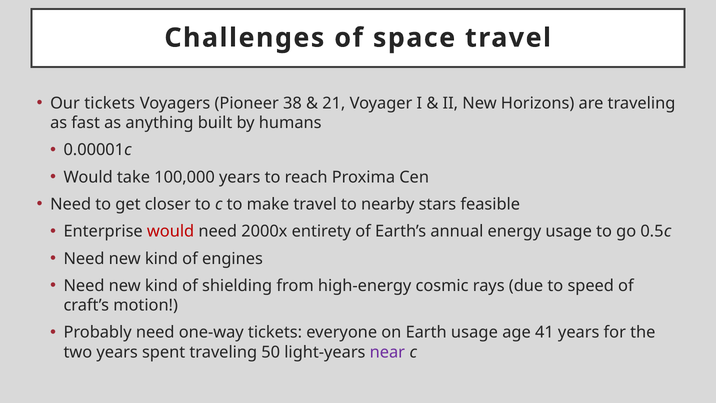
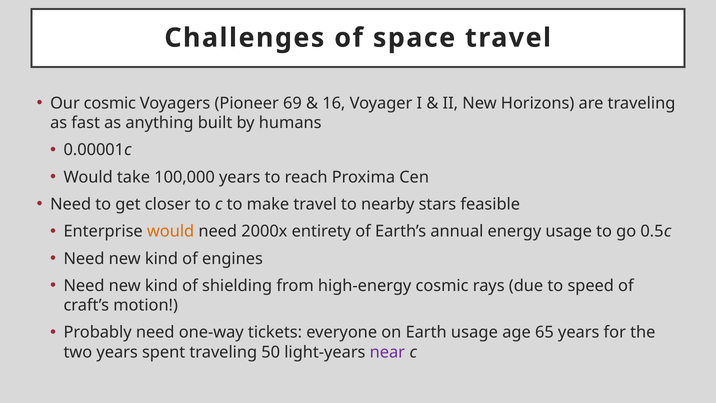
Our tickets: tickets -> cosmic (110, 103)
38: 38 -> 69 (292, 103)
21: 21 -> 16 (334, 103)
would colour: red -> orange (171, 231)
41: 41 -> 65 (544, 332)
